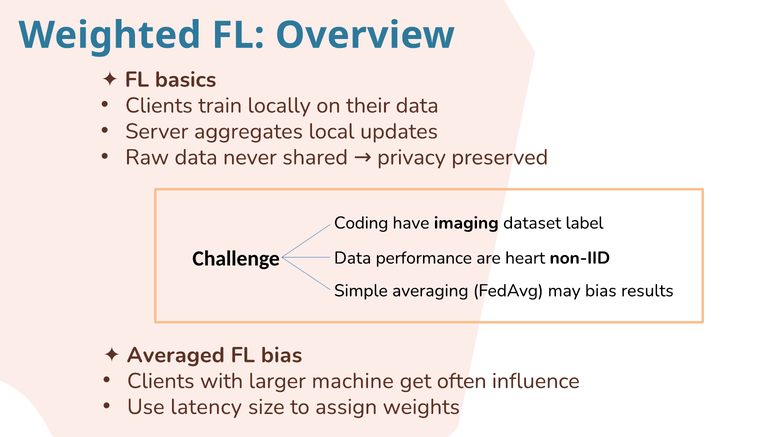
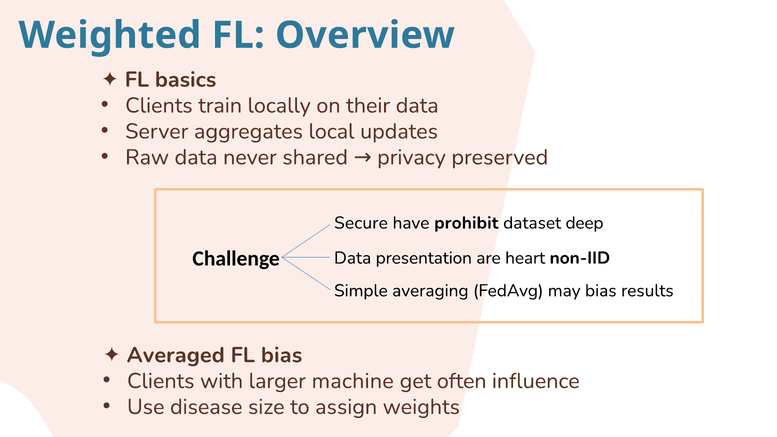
Coding: Coding -> Secure (361, 223)
imaging: imaging -> prohibit (466, 223)
label: label -> deep (585, 223)
performance: performance -> presentation (424, 258)
latency: latency -> disease (206, 407)
